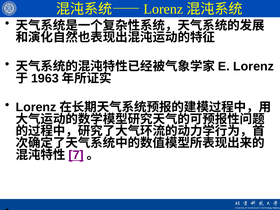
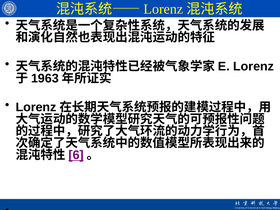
7: 7 -> 6 (76, 155)
